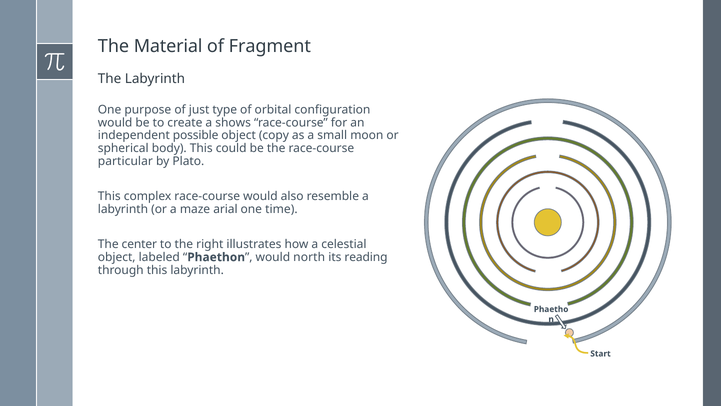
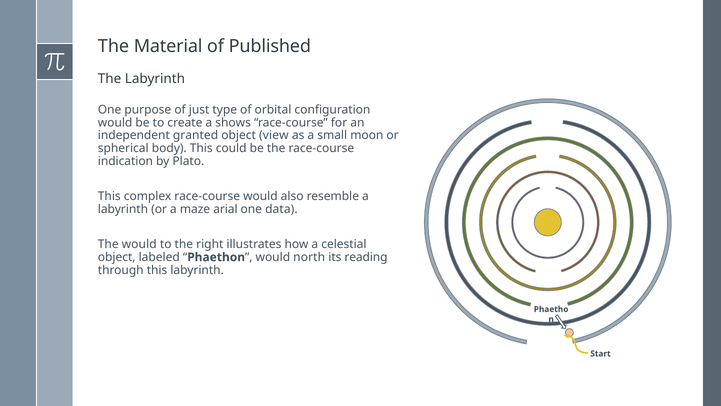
Fragment: Fragment -> Published (270, 46)
possible: possible -> granted (196, 135)
copy: copy -> view (274, 135)
particular: particular -> indication (125, 161)
time: time -> data (281, 209)
The center: center -> would (139, 244)
